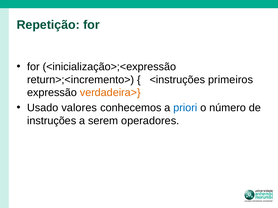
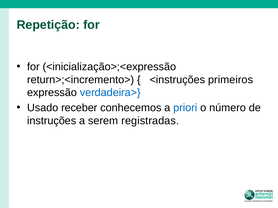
verdadeira> colour: orange -> blue (110, 93)
valores: valores -> receber (79, 108)
operadores: operadores -> registradas (150, 121)
